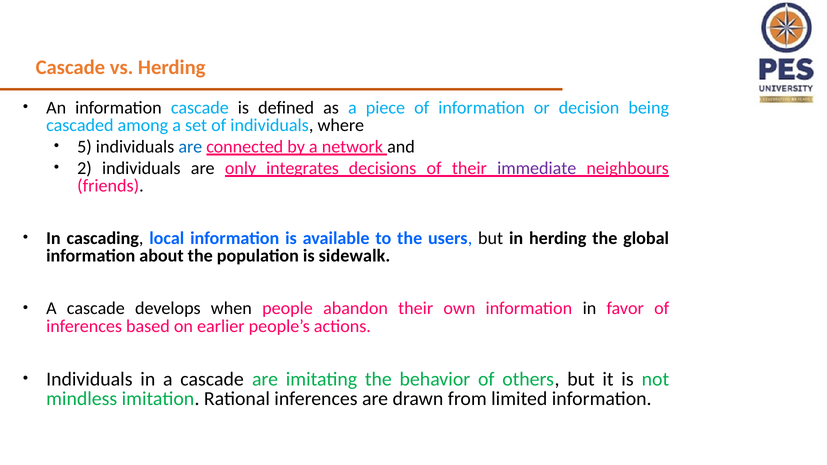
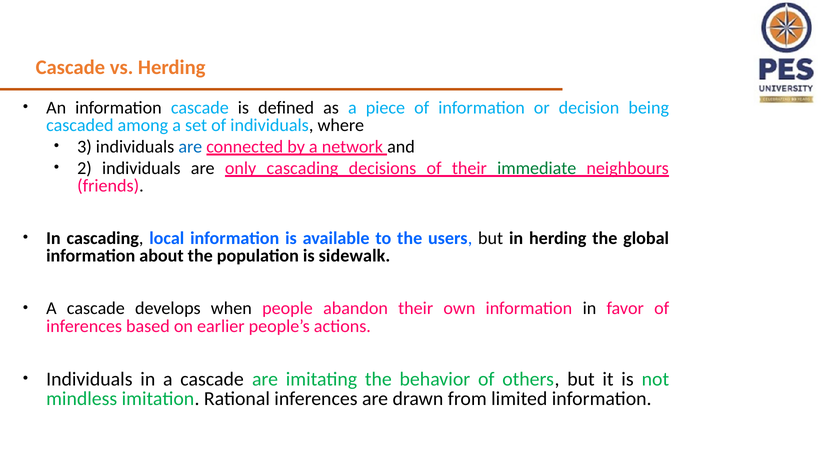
5: 5 -> 3 (84, 147)
only integrates: integrates -> cascading (302, 168)
immediate colour: purple -> green (537, 168)
